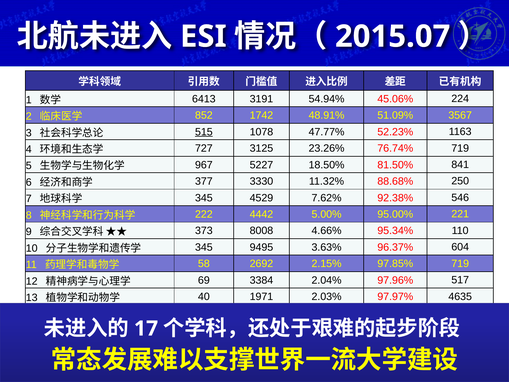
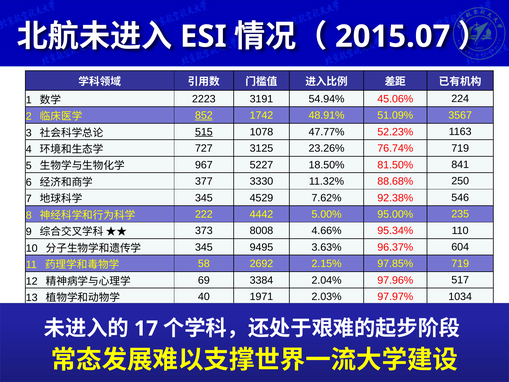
6413: 6413 -> 2223 (204, 99)
852 underline: none -> present (204, 115)
221: 221 -> 235 (460, 214)
4635: 4635 -> 1034 (460, 296)
